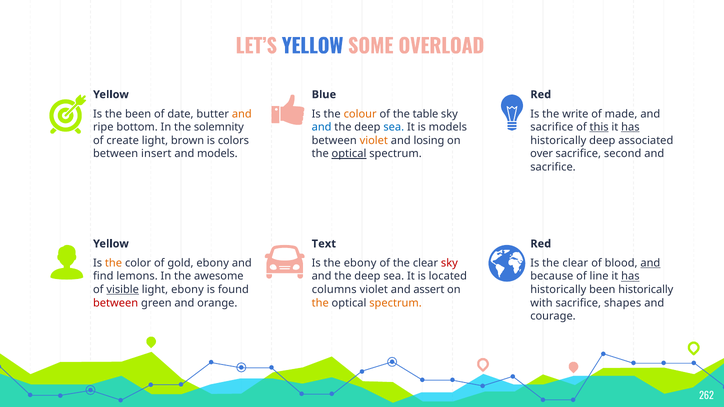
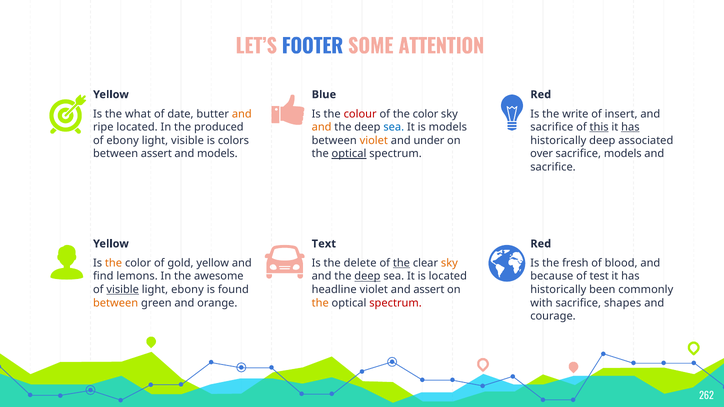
LET’S YELLOW: YELLOW -> FOOTER (313, 47)
OVERLOAD: OVERLOAD -> ATTENTION (441, 47)
the been: been -> what (138, 114)
colour colour: orange -> red (360, 114)
of the table: table -> color (426, 114)
made: made -> insert (621, 114)
ripe bottom: bottom -> located (137, 127)
solemnity: solemnity -> produced (219, 127)
and colour: blue -> orange (322, 127)
of create: create -> ebony (123, 140)
light brown: brown -> visible (187, 140)
losing: losing -> under (429, 140)
between insert: insert -> assert (156, 154)
sacrifice second: second -> models (623, 154)
gold ebony: ebony -> yellow (213, 263)
the ebony: ebony -> delete (360, 263)
the underline: none -> present (401, 263)
sky colour: red -> orange (449, 263)
Is the clear: clear -> fresh (575, 263)
and underline: present -> none (650, 263)
deep underline: none -> present (367, 277)
line: line -> test (599, 277)
has underline: present -> none (630, 277)
columns: columns -> headline (334, 290)
been historically: historically -> commonly (646, 290)
between colour: red -> orange (116, 303)
spectrum colour: orange -> red (396, 303)
